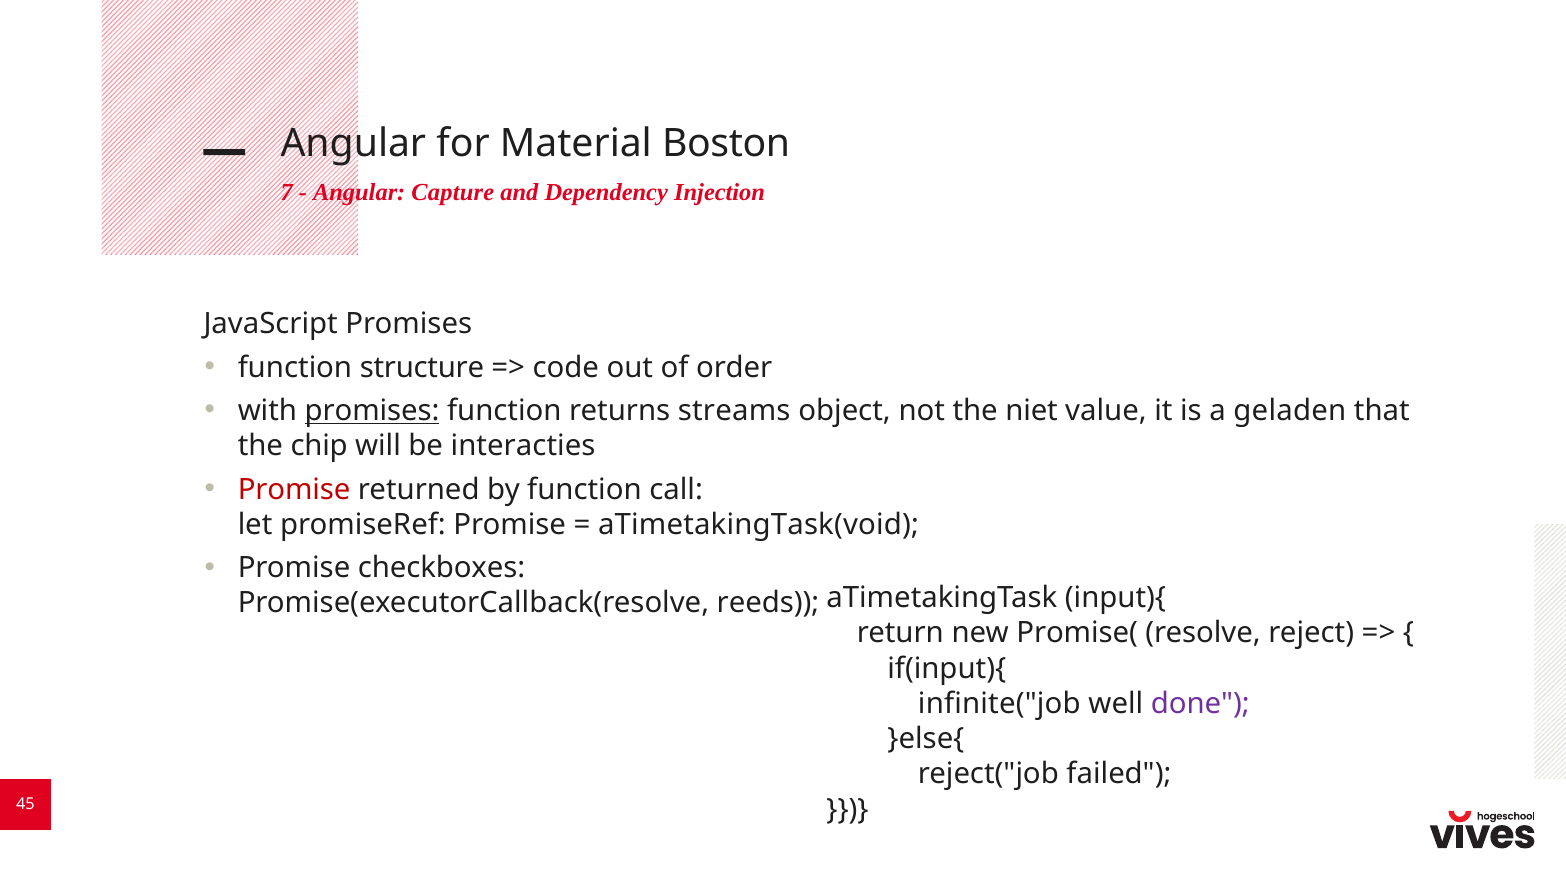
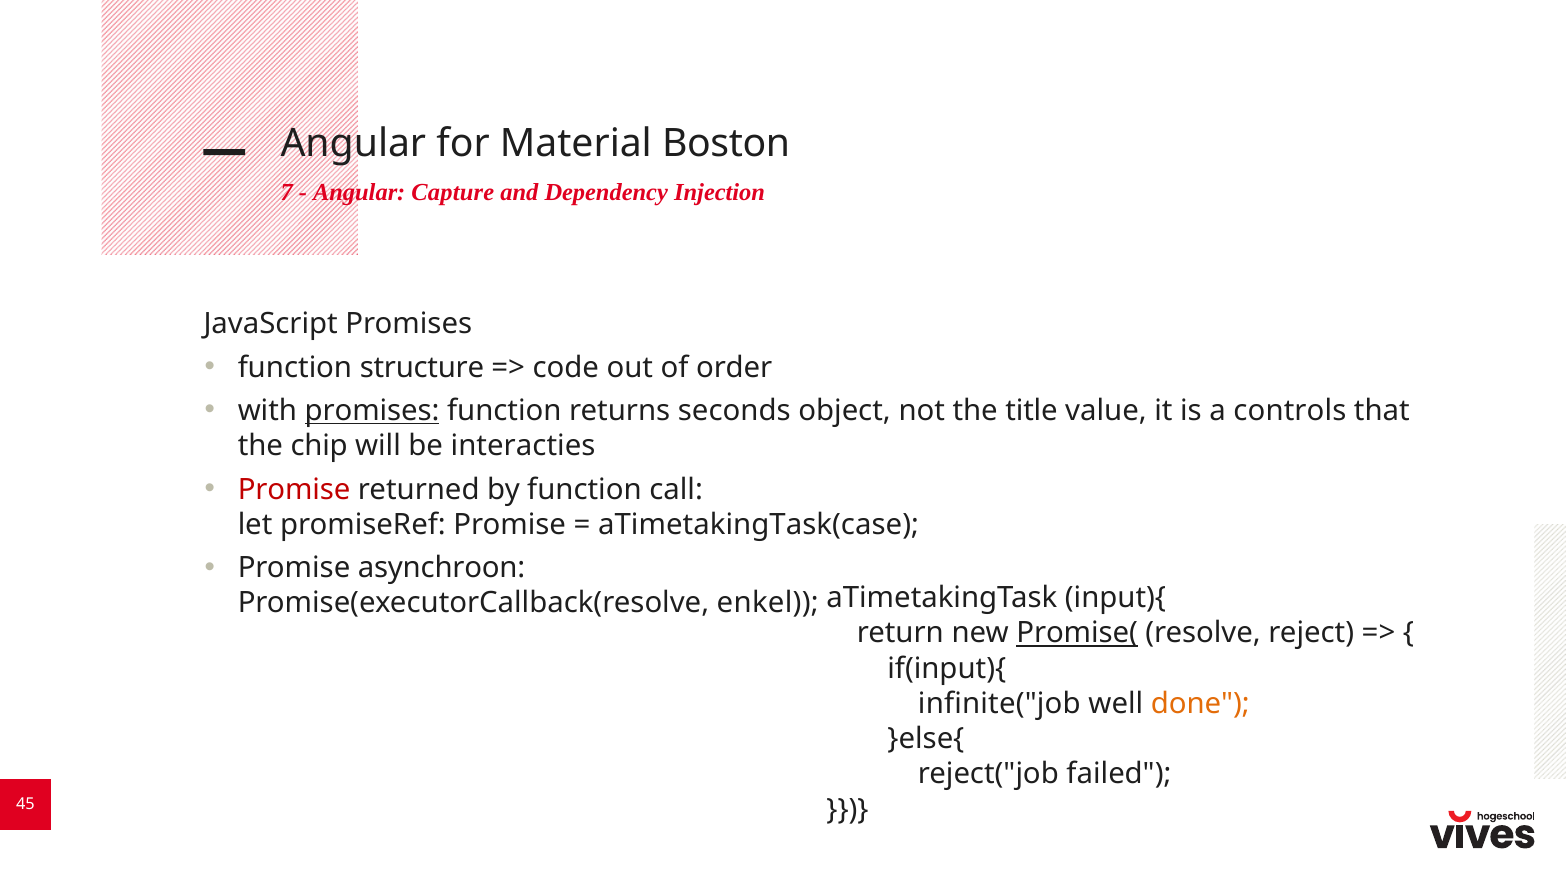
streams: streams -> seconds (734, 411)
niet: niet -> title (1032, 411)
geladen: geladen -> controls (1290, 411)
aTimetakingTask(void: aTimetakingTask(void -> aTimetakingTask(case (759, 525)
checkboxes: checkboxes -> asynchroon (442, 568)
reeds: reeds -> enkel (768, 603)
Promise( underline: none -> present (1077, 633)
done colour: purple -> orange (1200, 704)
